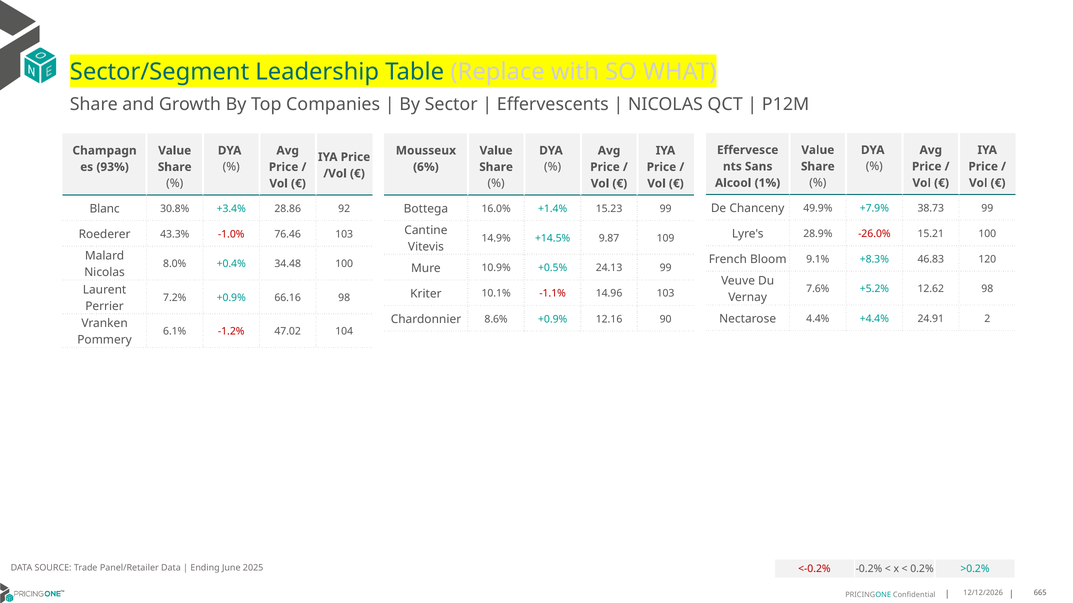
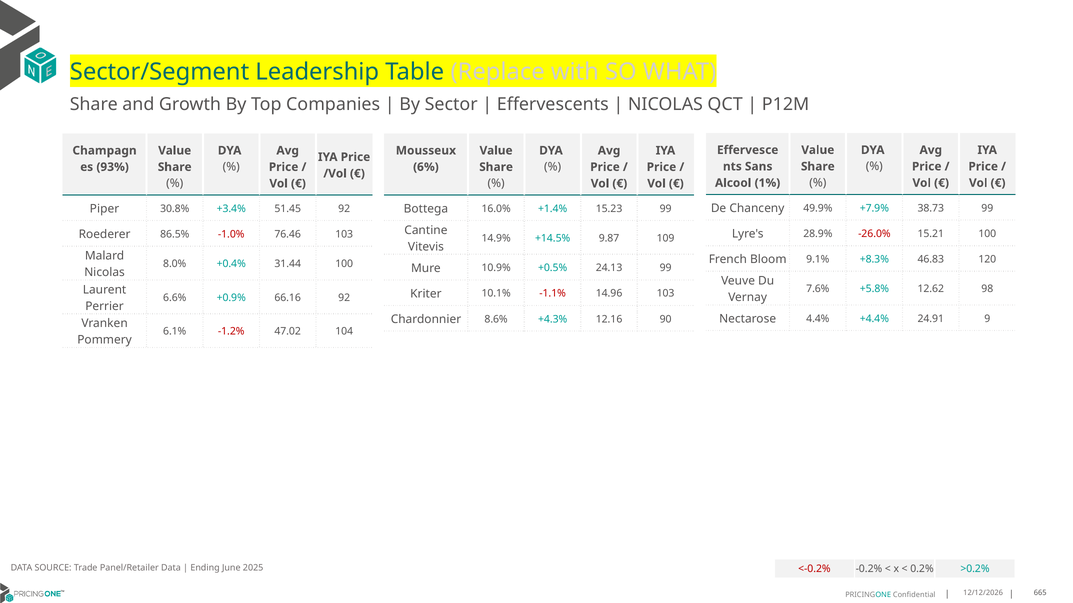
Blanc: Blanc -> Piper (105, 209)
28.86: 28.86 -> 51.45 (288, 209)
43.3%: 43.3% -> 86.5% (175, 234)
34.48: 34.48 -> 31.44 (288, 264)
+5.2%: +5.2% -> +5.8% (874, 289)
7.2%: 7.2% -> 6.6% (175, 298)
66.16 98: 98 -> 92 (344, 298)
2: 2 -> 9 (987, 319)
8.6% +0.9%: +0.9% -> +4.3% (553, 319)
